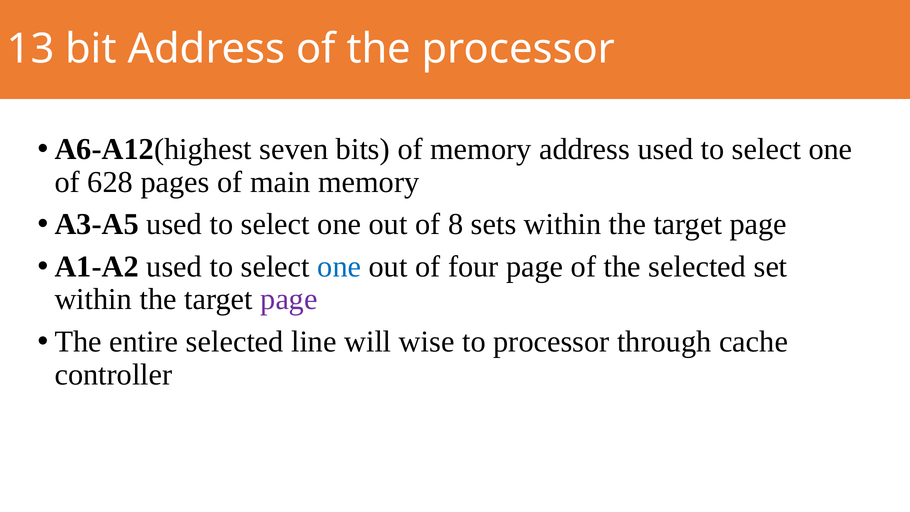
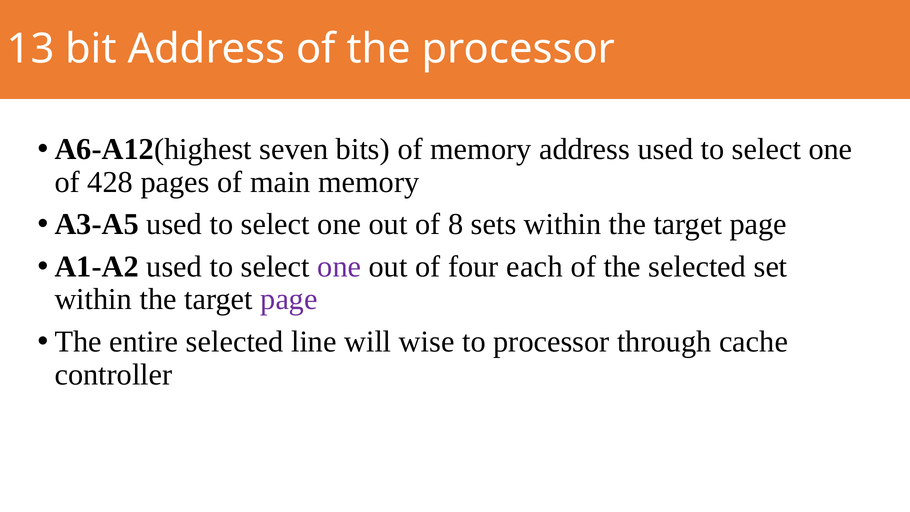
628: 628 -> 428 (110, 182)
one colour: blue -> purple (339, 267)
four page: page -> each (535, 267)
